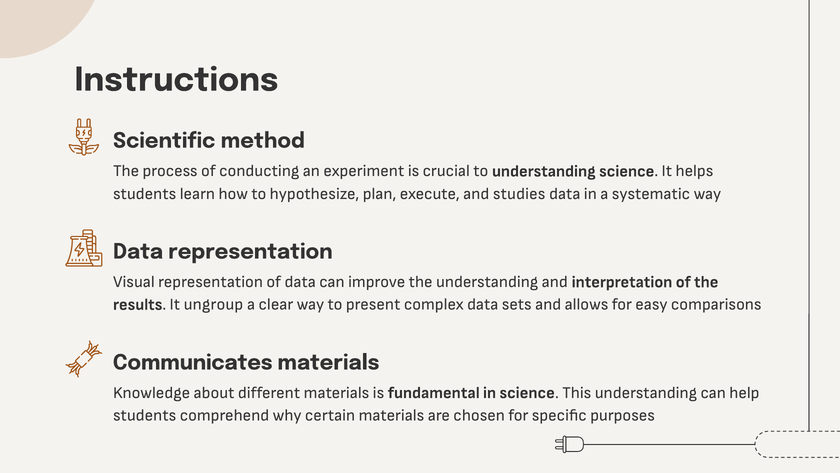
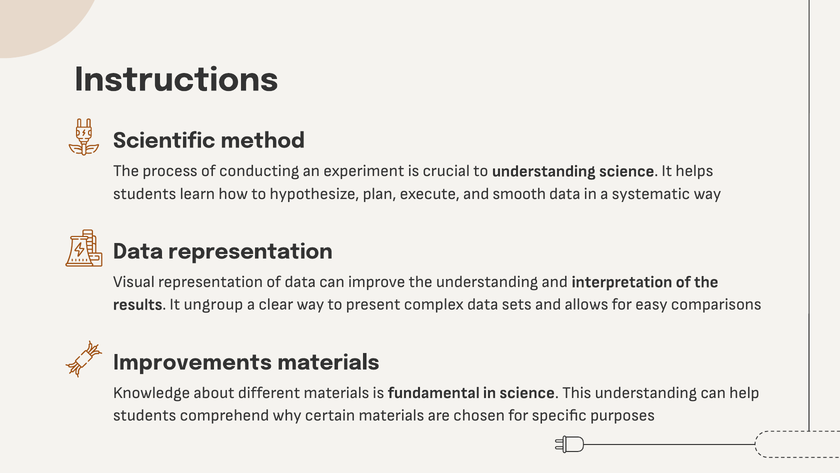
studies: studies -> smooth (519, 193)
Communicates: Communicates -> Improvements (192, 362)
